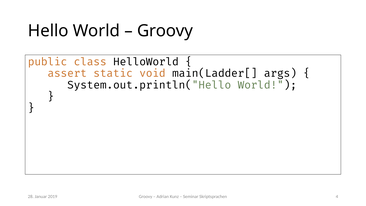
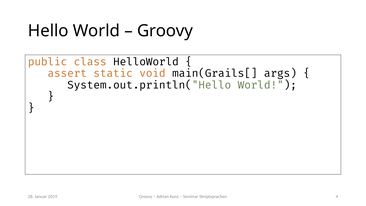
main(Ladder[: main(Ladder[ -> main(Grails[ (215, 73)
